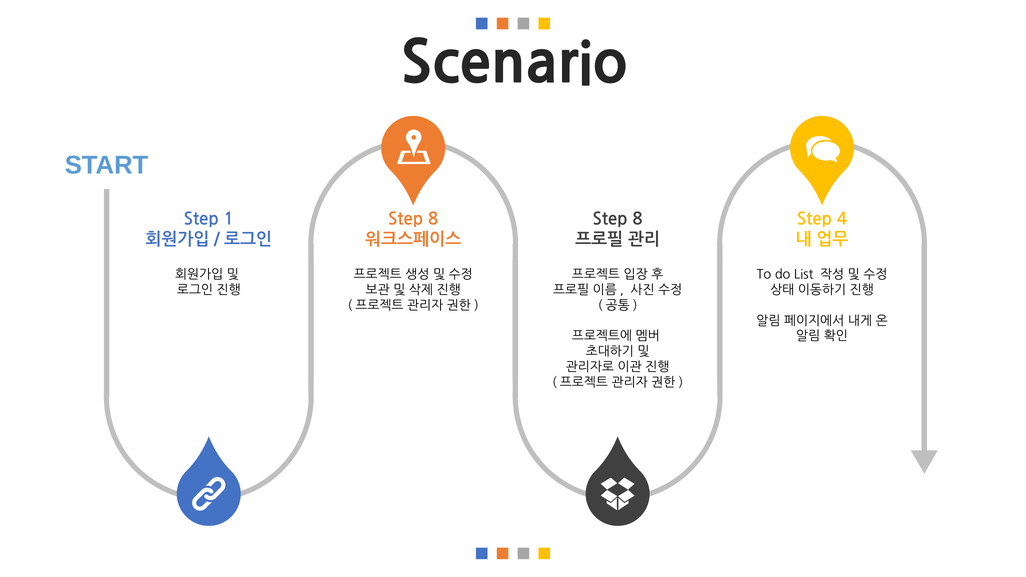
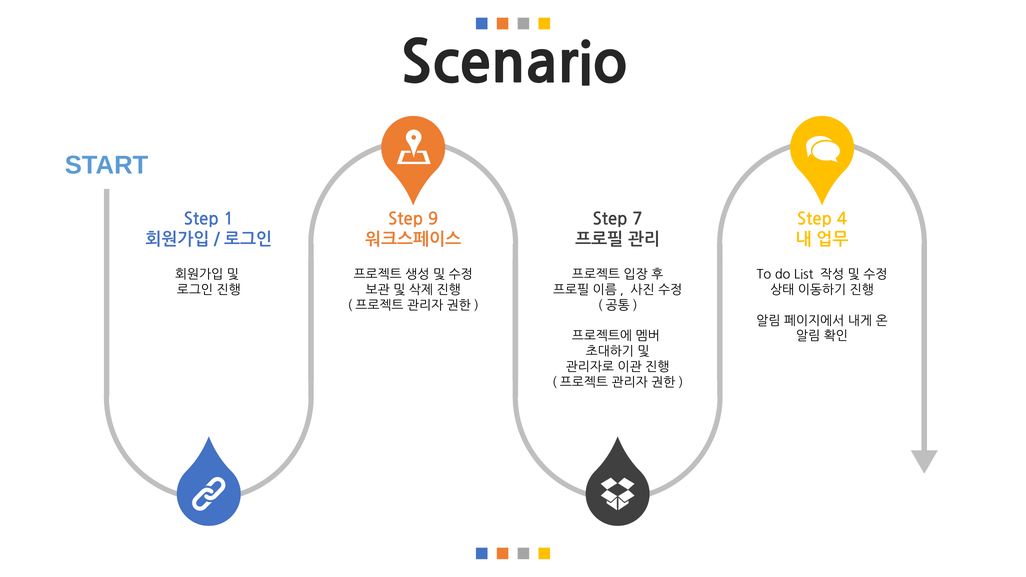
8: 8 -> 9 (433, 219)
8: 8 -> 7 (638, 219)
